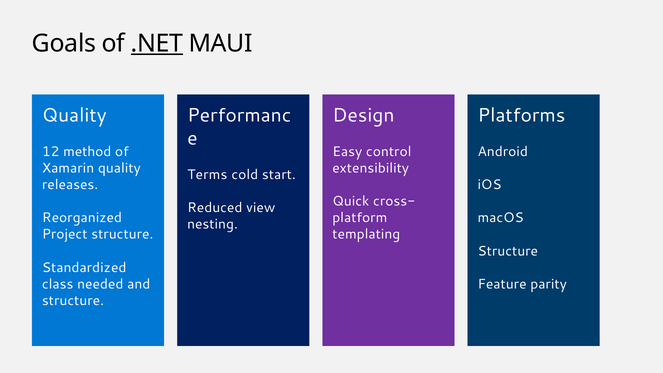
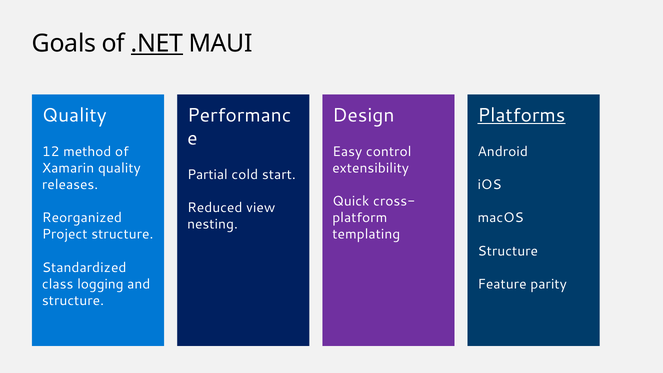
Platforms underline: none -> present (521, 115)
Terms: Terms -> Partial (207, 175)
needed: needed -> logging (100, 284)
